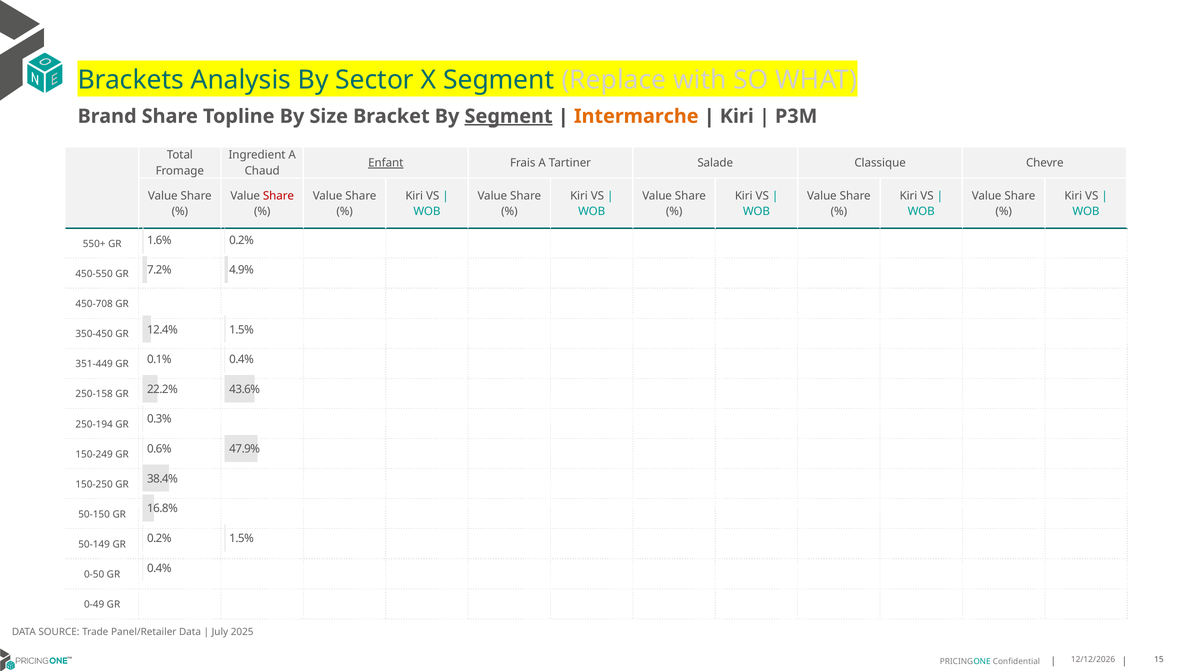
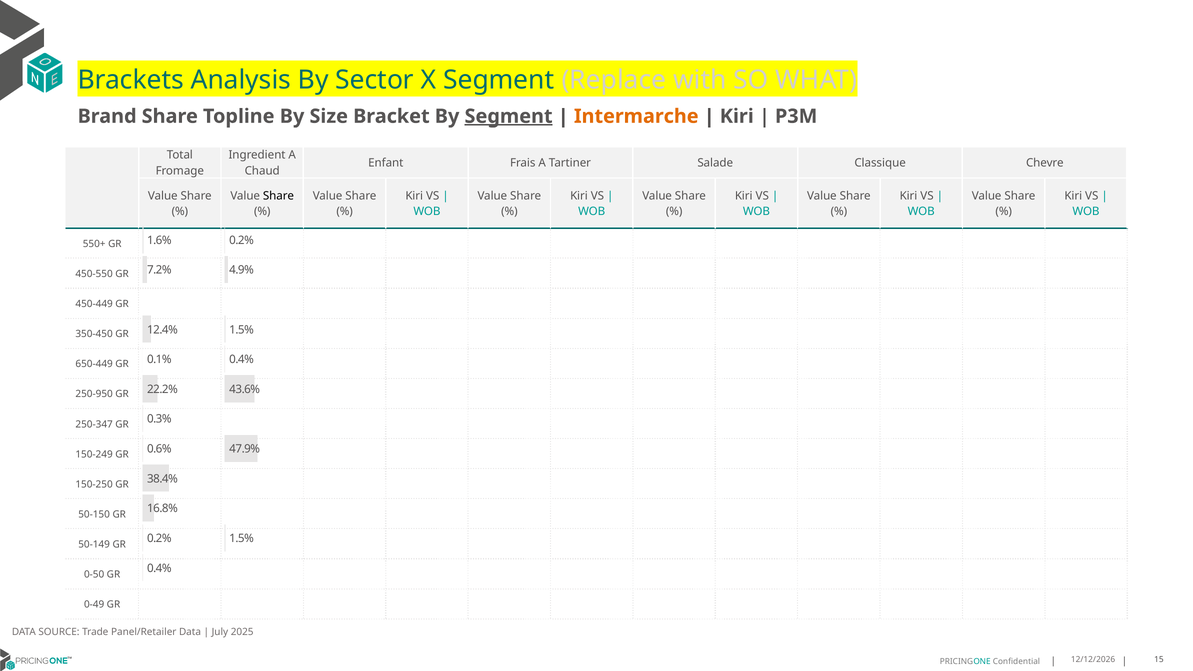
Enfant underline: present -> none (386, 163)
Share colour: red -> black (278, 196)
450-708: 450-708 -> 450-449 (94, 304)
351-449: 351-449 -> 650-449 (94, 364)
250-158: 250-158 -> 250-950 (94, 394)
250-194: 250-194 -> 250-347 (94, 424)
